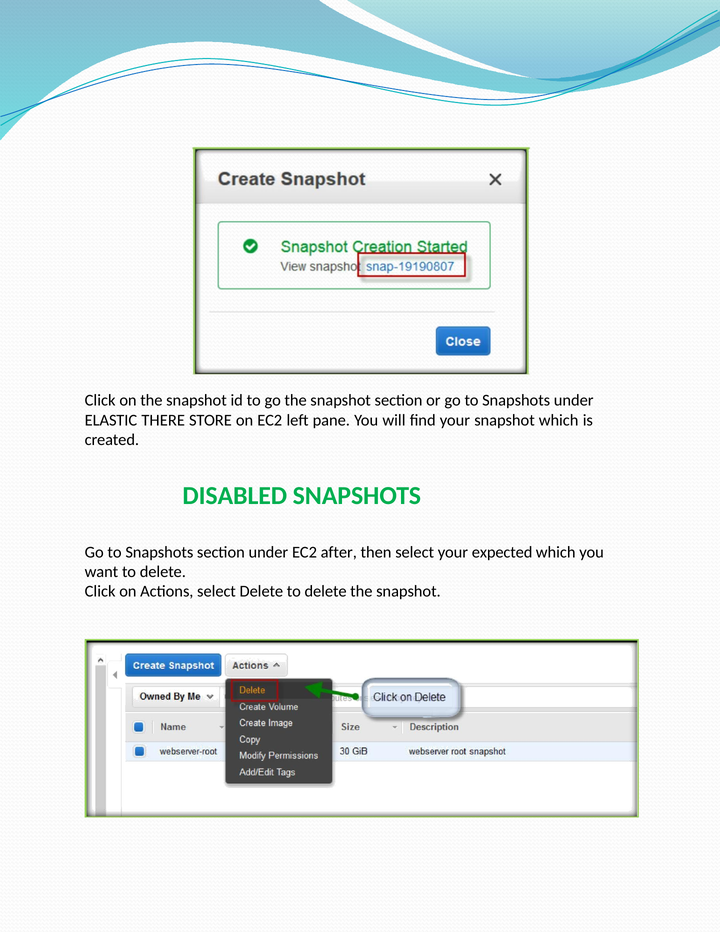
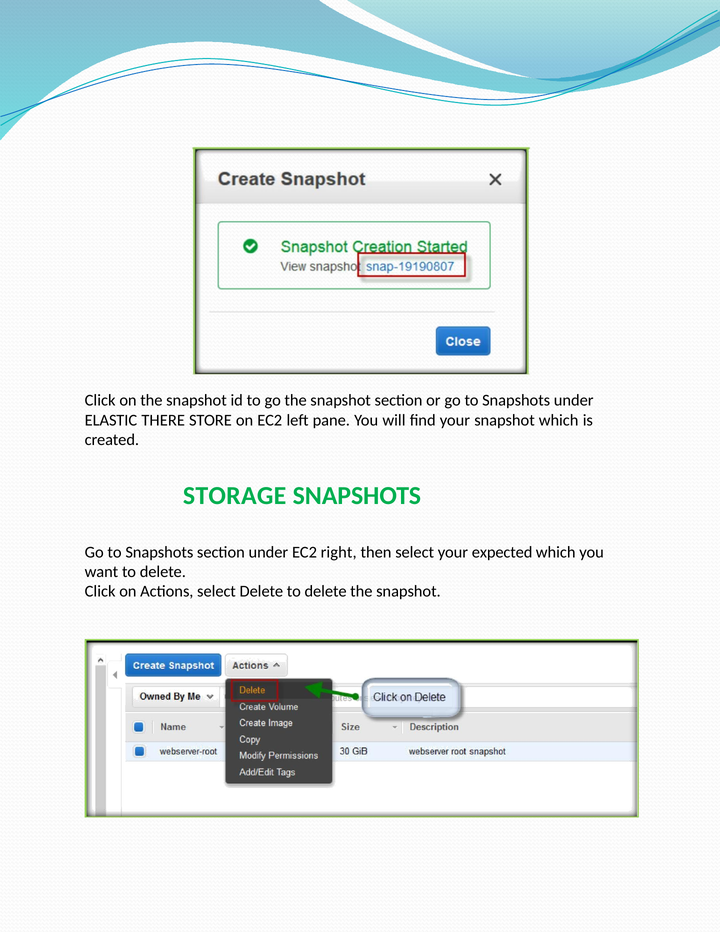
DISABLED: DISABLED -> STORAGE (235, 495)
after: after -> right (339, 552)
